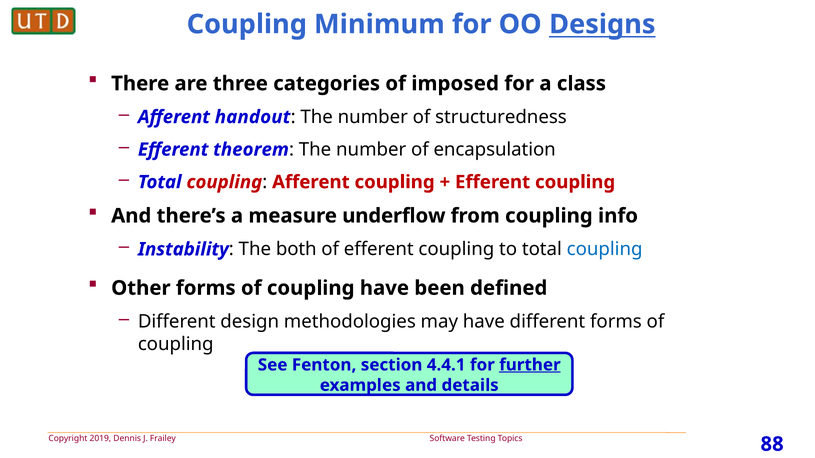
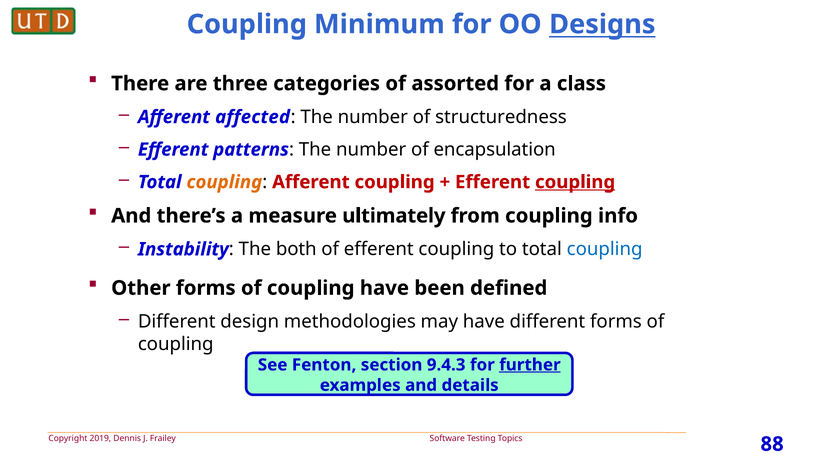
imposed: imposed -> assorted (455, 84)
handout: handout -> affected (253, 117)
theorem: theorem -> patterns (251, 150)
coupling colour: red -> orange (224, 182)
coupling underline: none -> present (575, 182)
underflow: underflow -> ultimately (394, 216)
4.4.1: 4.4.1 -> 9.4.3 (446, 365)
